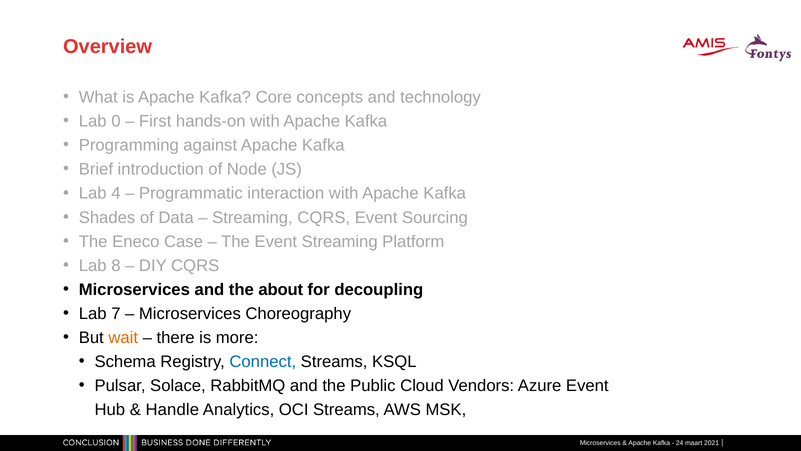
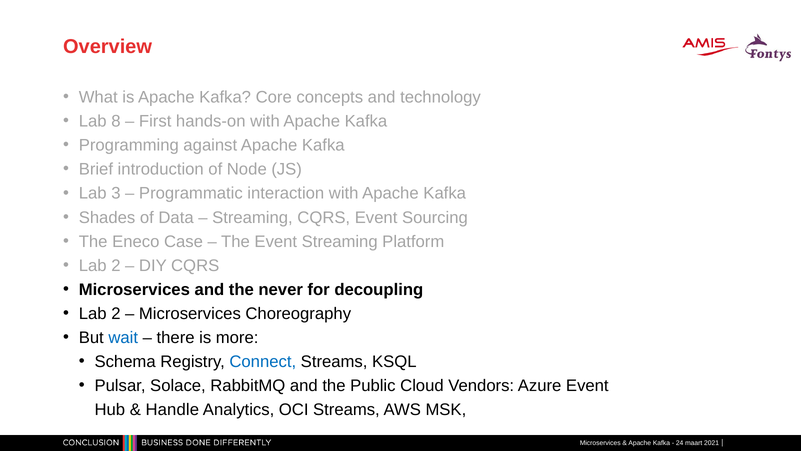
0: 0 -> 8 (116, 121)
4: 4 -> 3 (116, 193)
8: 8 -> 2 (116, 265)
about: about -> never (281, 289)
7: 7 -> 2 (116, 313)
wait colour: orange -> blue (123, 337)
